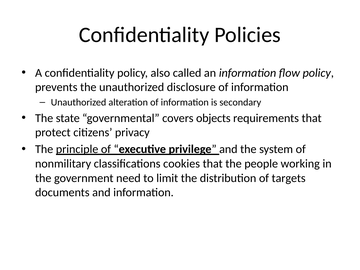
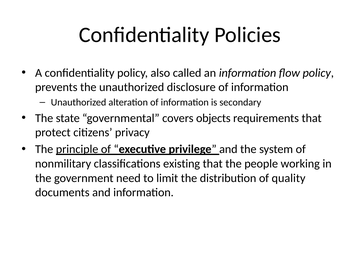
cookies: cookies -> existing (182, 164)
targets: targets -> quality (289, 178)
